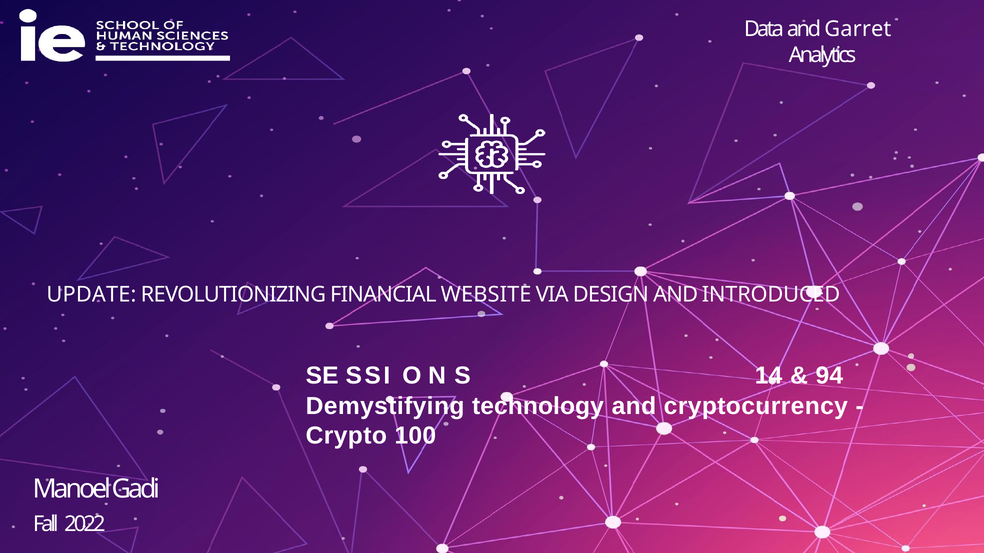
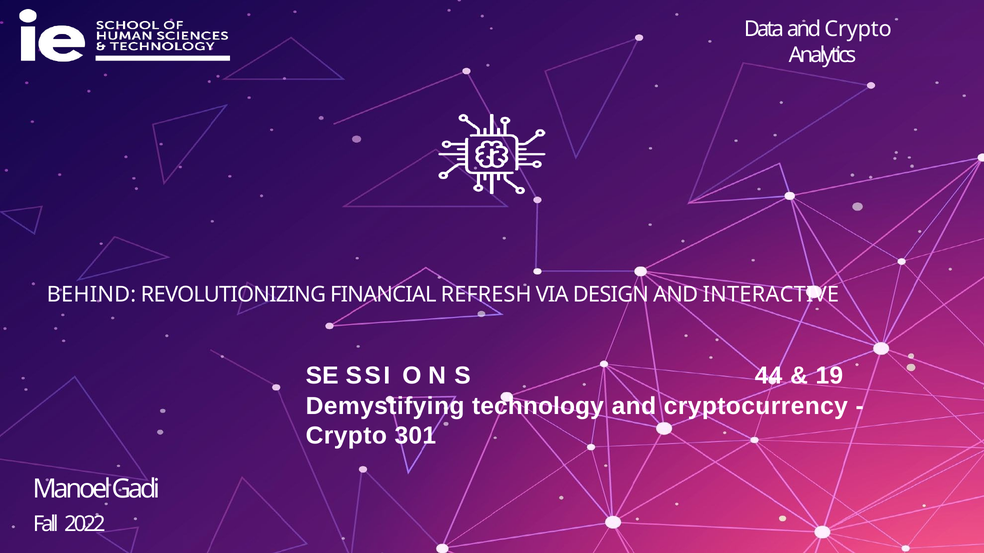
and Garret: Garret -> Crypto (858, 29)
UPDATE: UPDATE -> BEHIND (91, 295)
WEBSITE: WEBSITE -> REFRESH (486, 295)
INTRODUCED: INTRODUCED -> INTERACTIVE (771, 295)
14: 14 -> 44 (769, 376)
94: 94 -> 19 (829, 376)
100: 100 -> 301 (415, 436)
